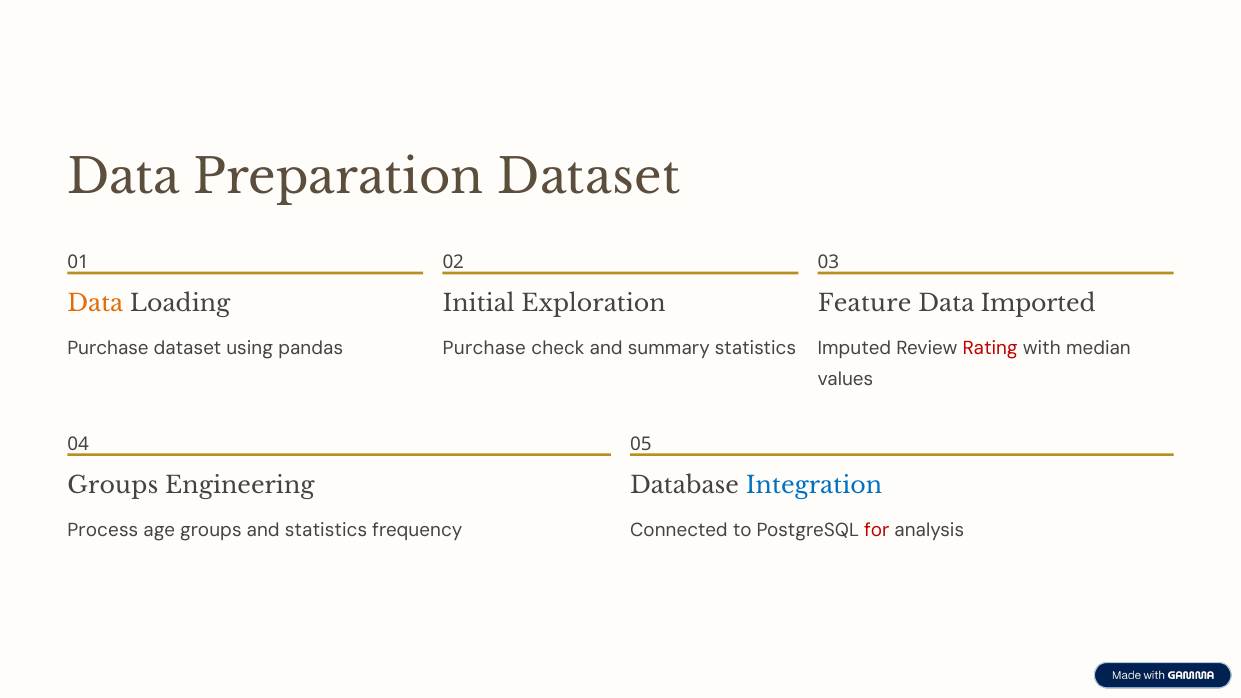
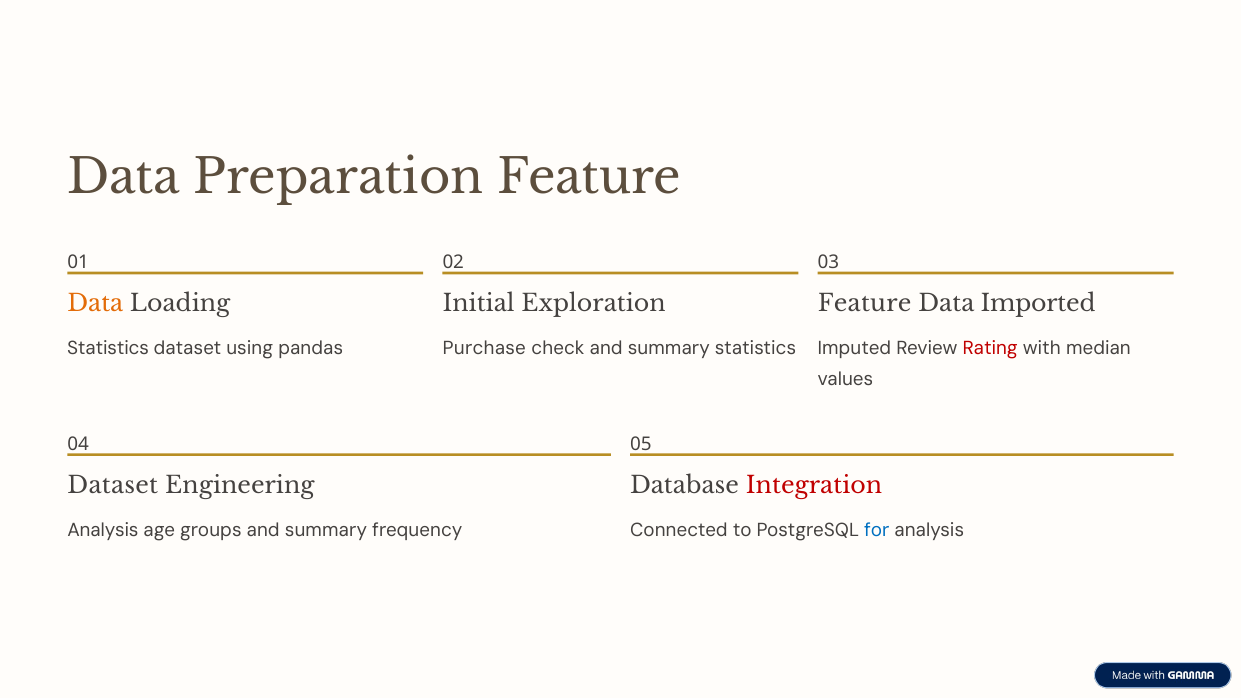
Preparation Dataset: Dataset -> Feature (589, 177)
Purchase: Purchase -> Statistics (108, 349)
Groups: Groups -> Dataset (113, 485)
Integration colour: blue -> red (814, 485)
Process: Process -> Analysis (103, 531)
groups and statistics: statistics -> summary (326, 531)
for colour: red -> blue (877, 531)
